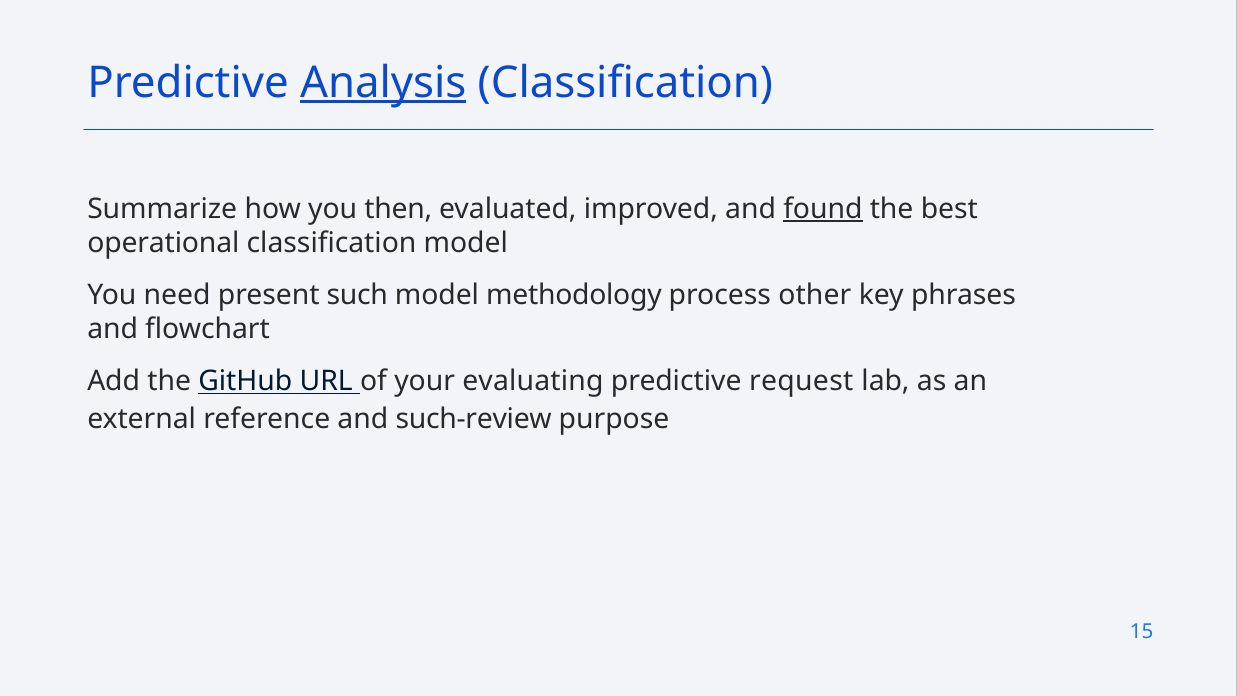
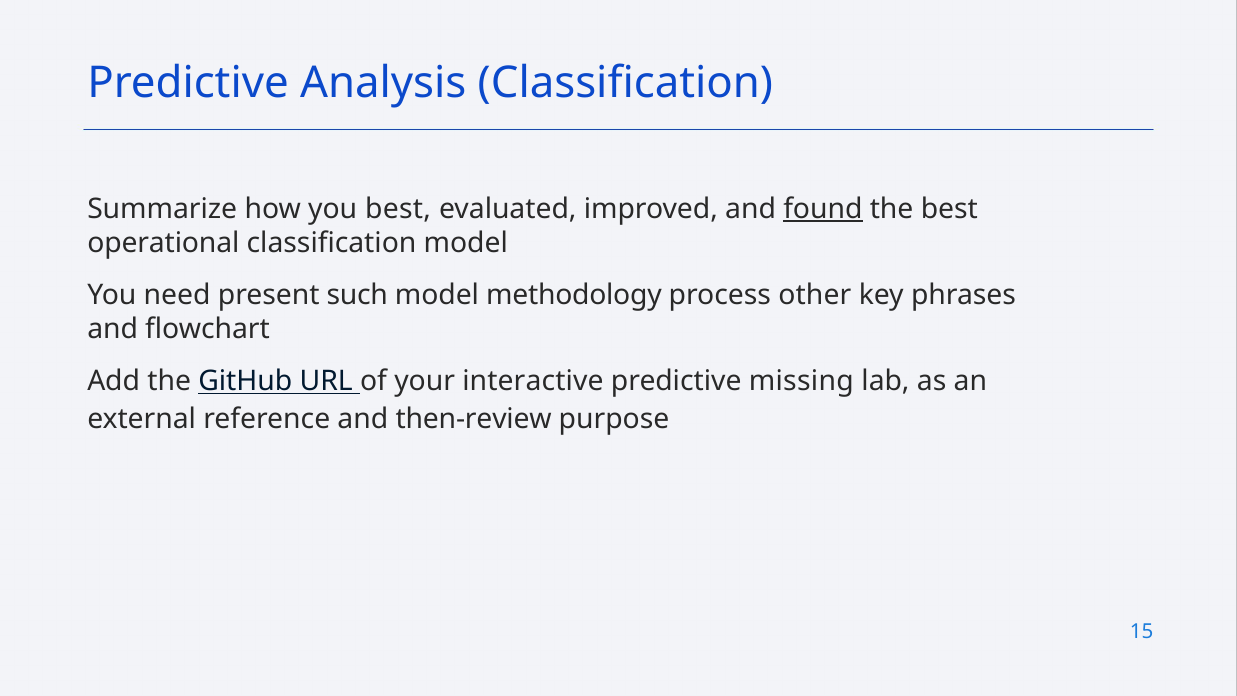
Analysis underline: present -> none (383, 83)
you then: then -> best (398, 209)
evaluating: evaluating -> interactive (533, 381)
request: request -> missing (801, 381)
such-review: such-review -> then-review (474, 419)
